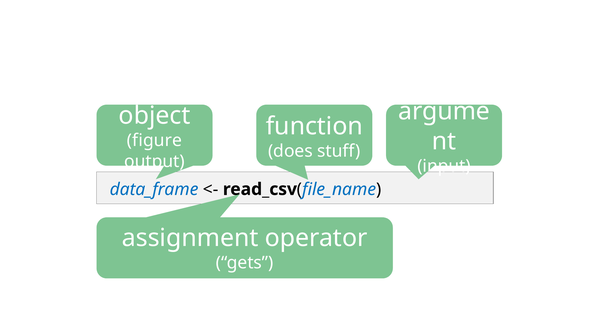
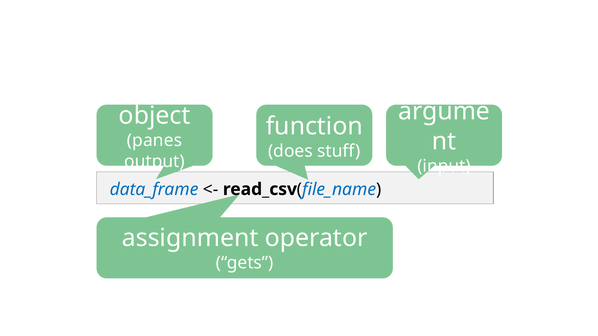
figure: figure -> panes (154, 141)
